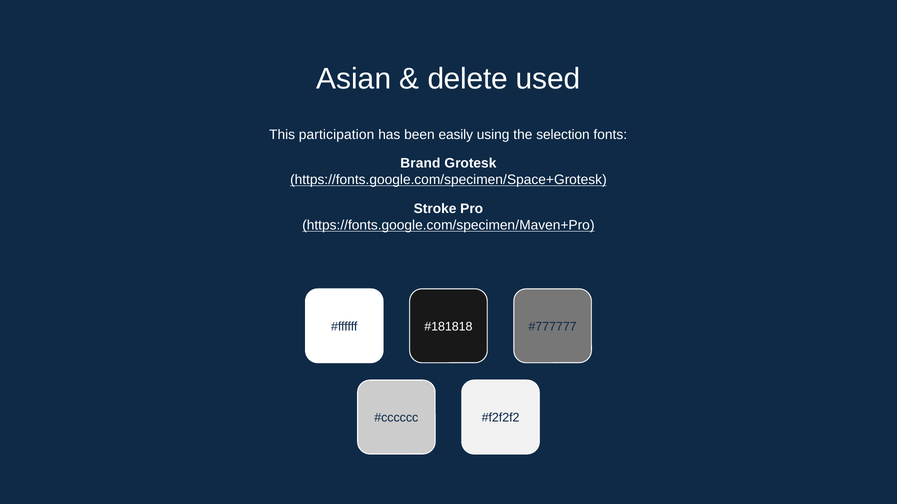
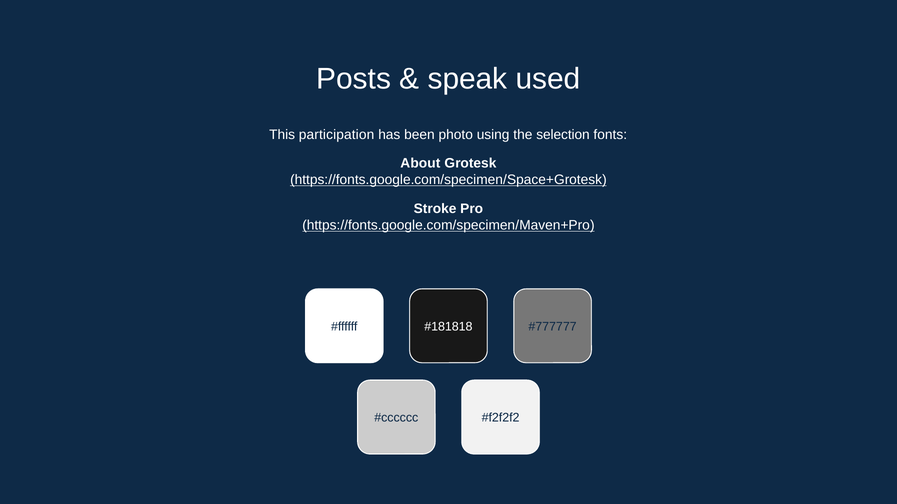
Asian: Asian -> Posts (354, 79)
delete: delete -> speak (467, 79)
easily: easily -> photo (456, 135)
Brand: Brand -> About (420, 164)
